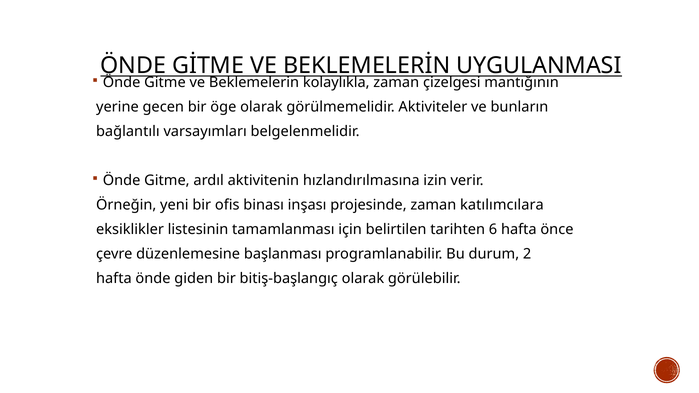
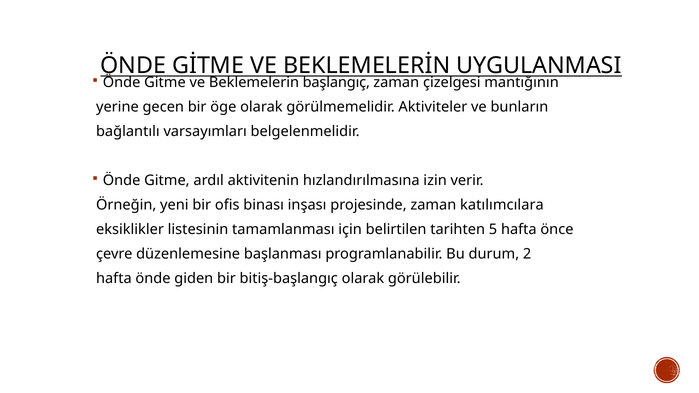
kolaylıkla: kolaylıkla -> başlangıç (336, 83)
6: 6 -> 5 (493, 230)
